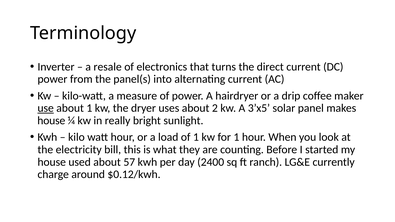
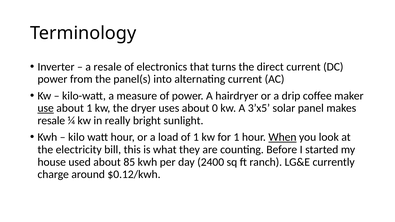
2: 2 -> 0 (215, 108)
house: house -> resale (51, 121)
When underline: none -> present (282, 137)
57: 57 -> 85 (129, 162)
